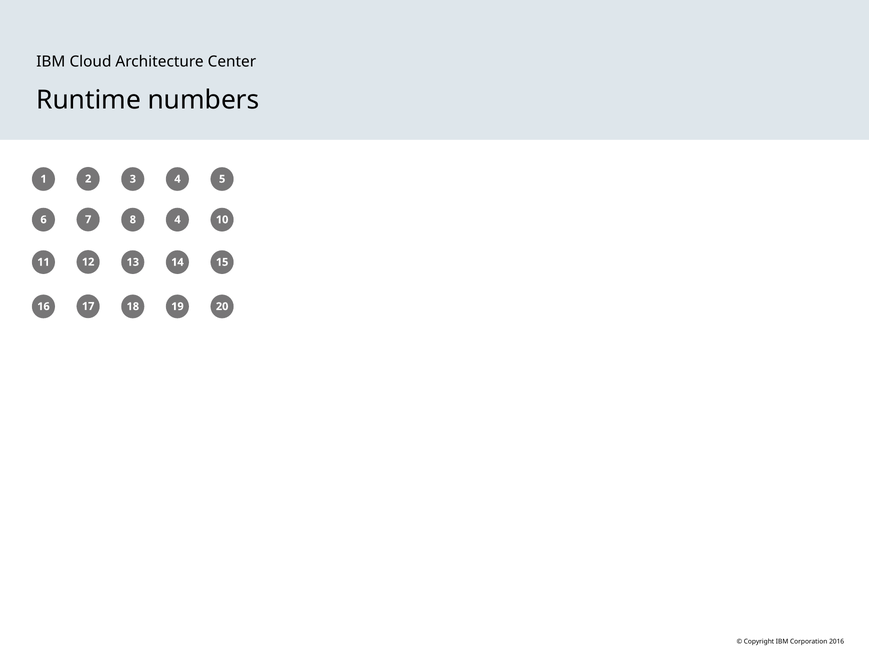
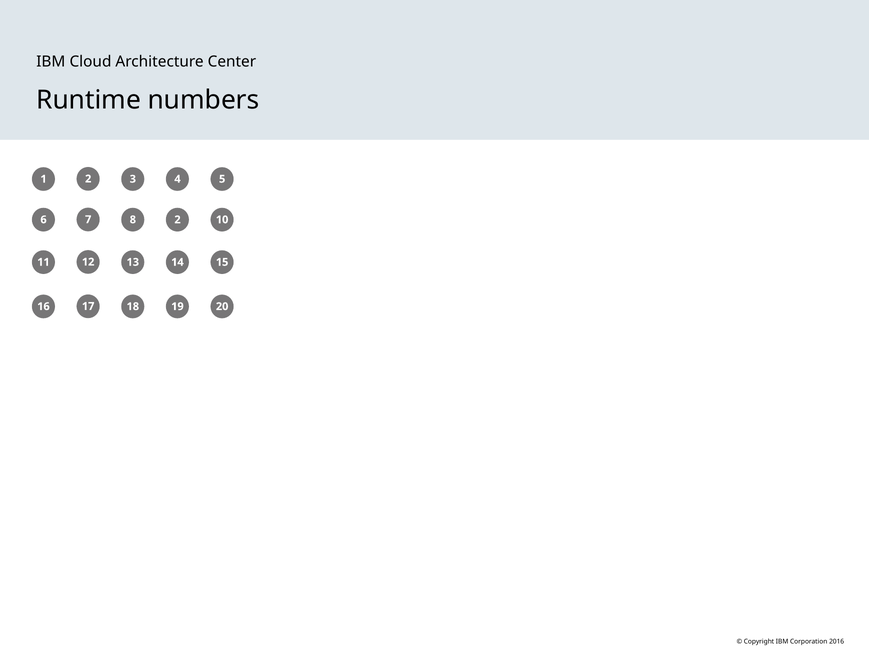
8 4: 4 -> 2 (177, 220)
